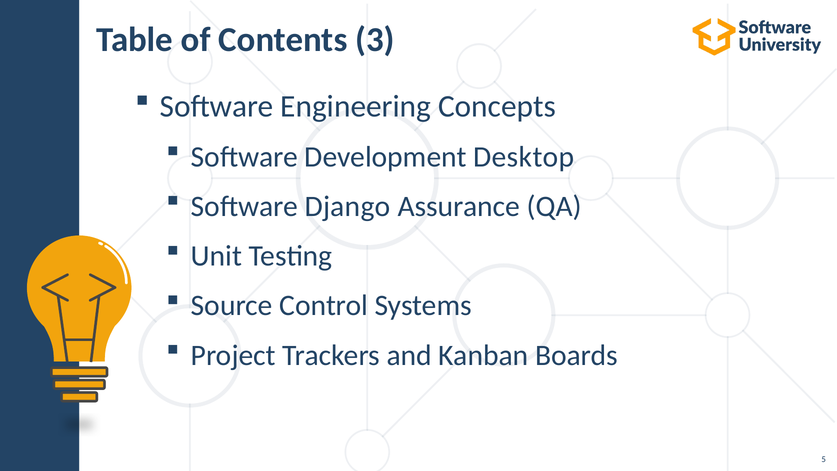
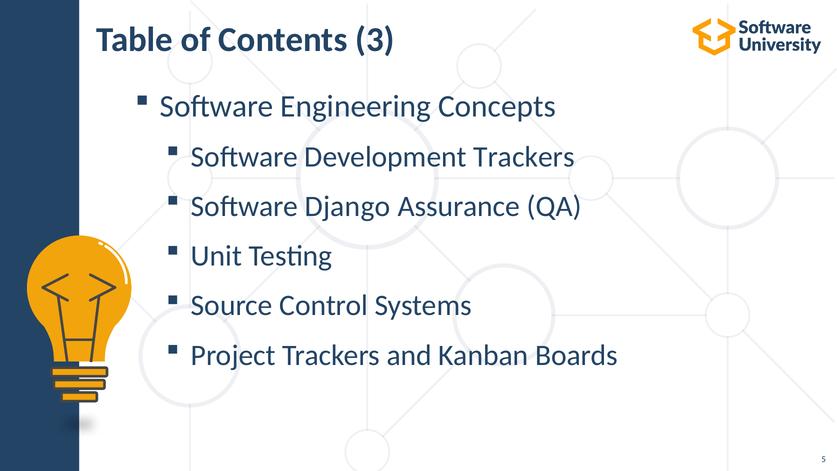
Development Desktop: Desktop -> Trackers (524, 157)
